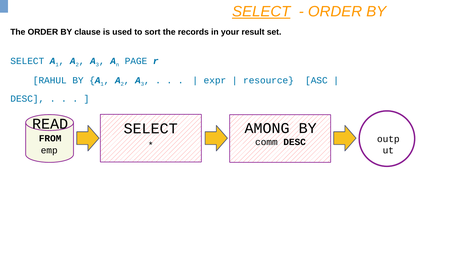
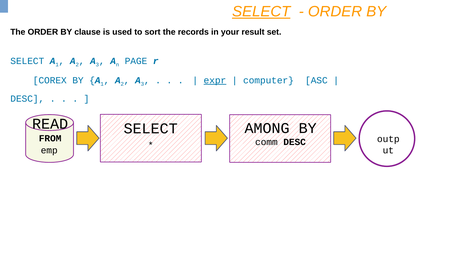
RAHUL: RAHUL -> COREX (50, 80)
expr underline: none -> present (215, 80)
resource: resource -> computer (268, 80)
